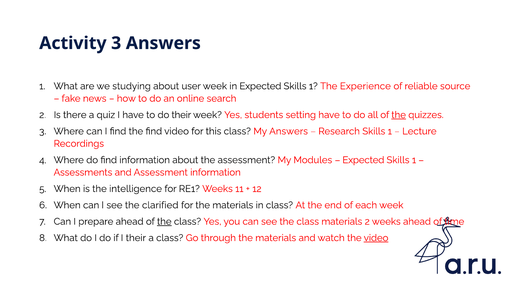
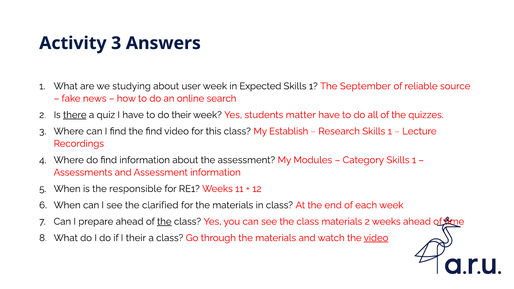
Experience: Experience -> September (365, 86)
there underline: none -> present (75, 115)
setting: setting -> matter (301, 115)
the underline: present -> none (399, 115)
My Answers: Answers -> Establish (289, 131)
Expected: Expected -> Category (363, 160)
intelligence: intelligence -> responsible (136, 189)
